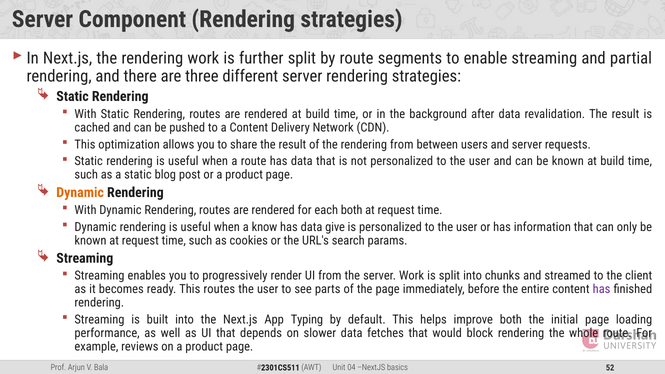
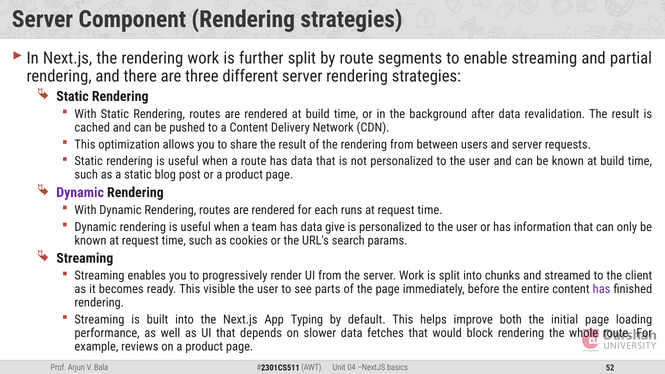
Dynamic colour: orange -> purple (80, 192)
each both: both -> runs (352, 210)
know: know -> team (264, 227)
This routes: routes -> visible (219, 289)
